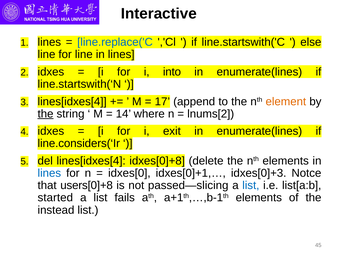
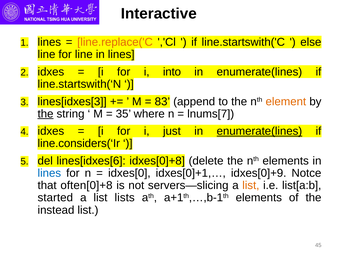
line.replace('C colour: blue -> orange (115, 42)
lines[idxes[4: lines[idxes[4 -> lines[idxes[3 (72, 102)
17: 17 -> 83 (162, 102)
14: 14 -> 35 (123, 114)
lnums[2: lnums[2 -> lnums[7 (211, 114)
exit: exit -> just (172, 131)
enumerate(lines underline: none -> present (259, 131)
del lines[idxes[4: lines[idxes[4 -> lines[idxes[6 (91, 161)
idxes[0]+3: idxes[0]+3 -> idxes[0]+9 (259, 173)
users[0]+8: users[0]+8 -> often[0]+8 (86, 186)
passed—slicing: passed—slicing -> servers—slicing (188, 186)
list colour: blue -> orange (251, 186)
fails: fails -> lists (125, 198)
